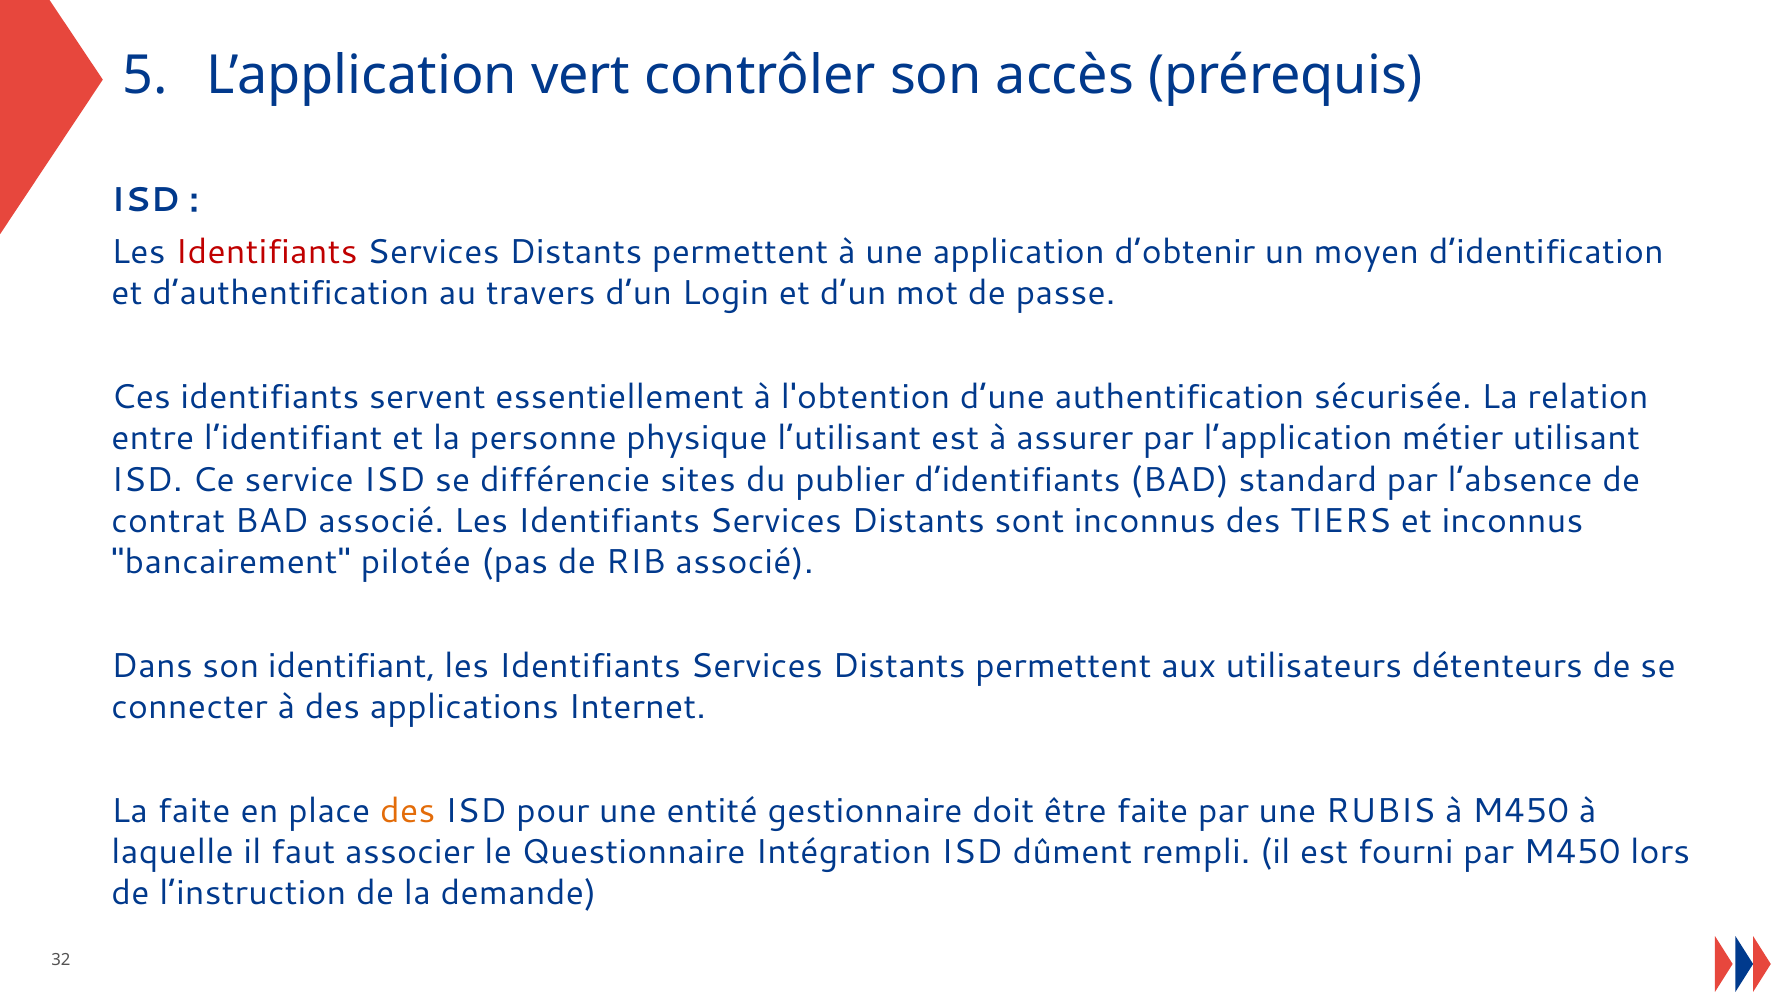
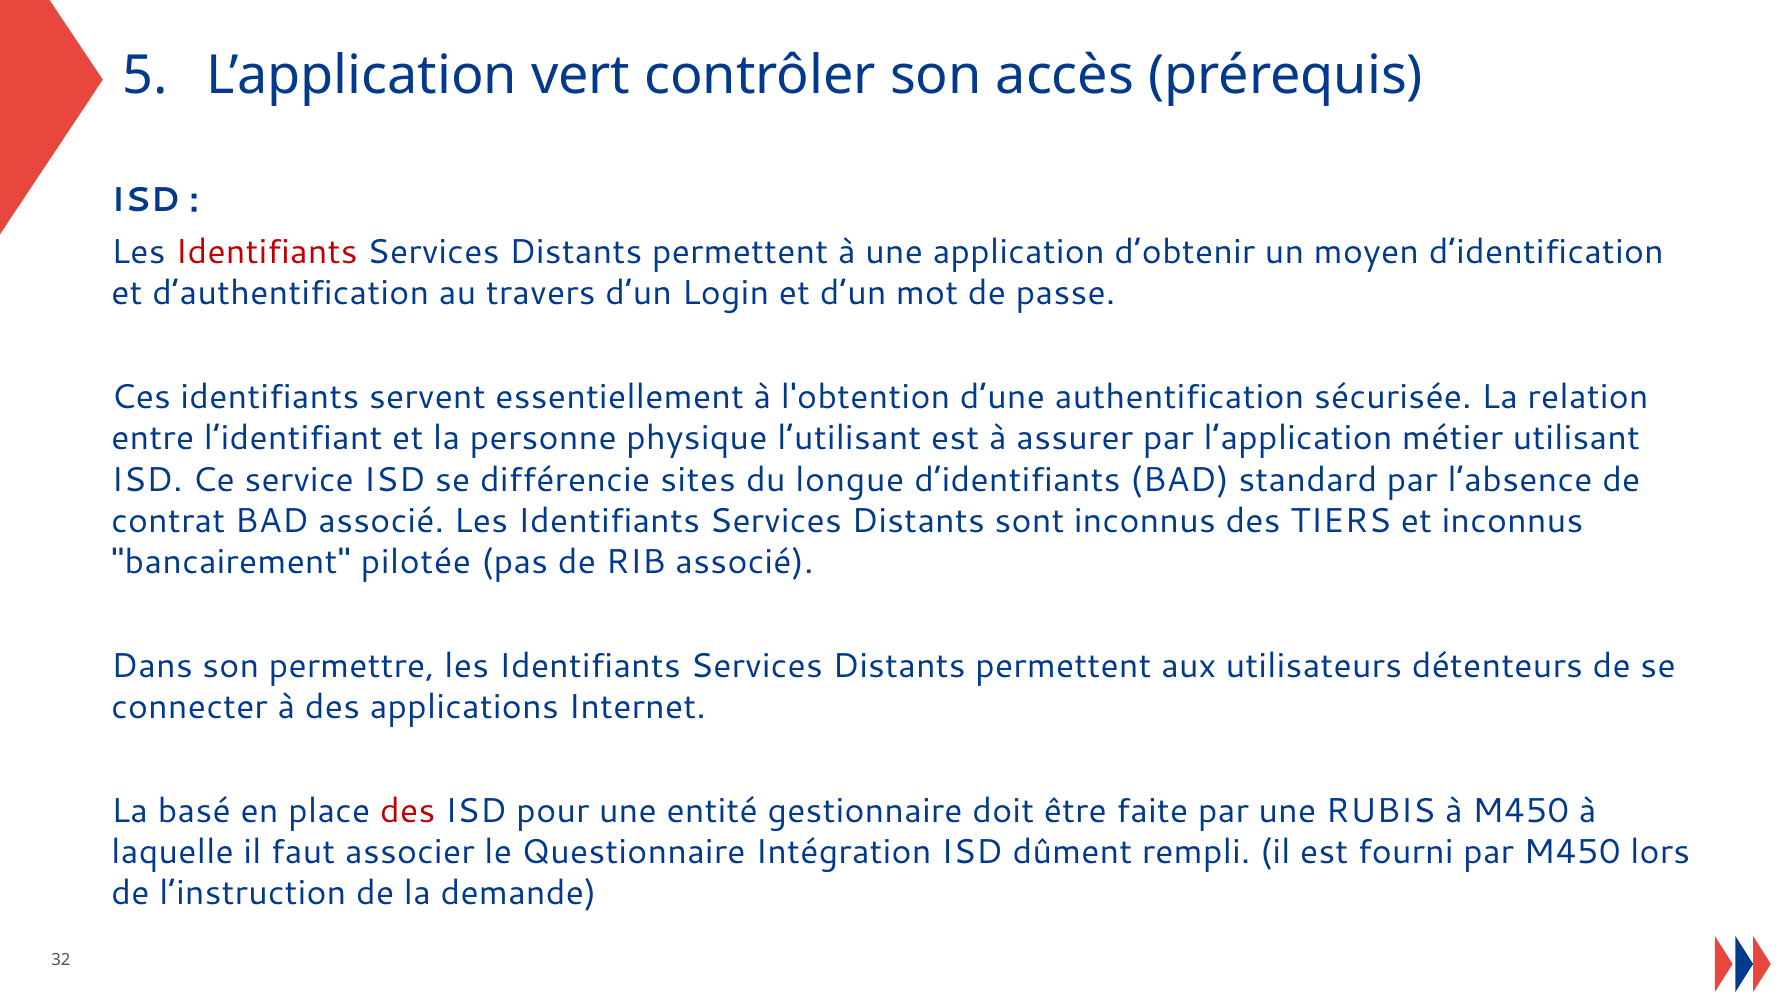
publier: publier -> longue (850, 480)
identifiant: identifiant -> permettre (352, 666)
La faite: faite -> basé (194, 811)
des colour: orange -> red (408, 811)
